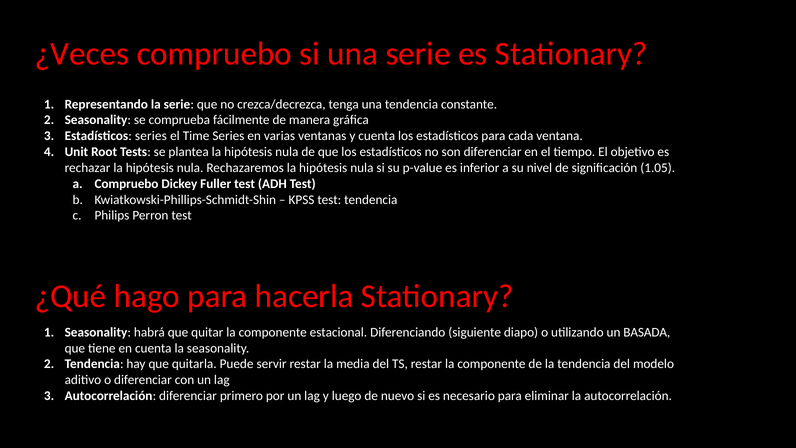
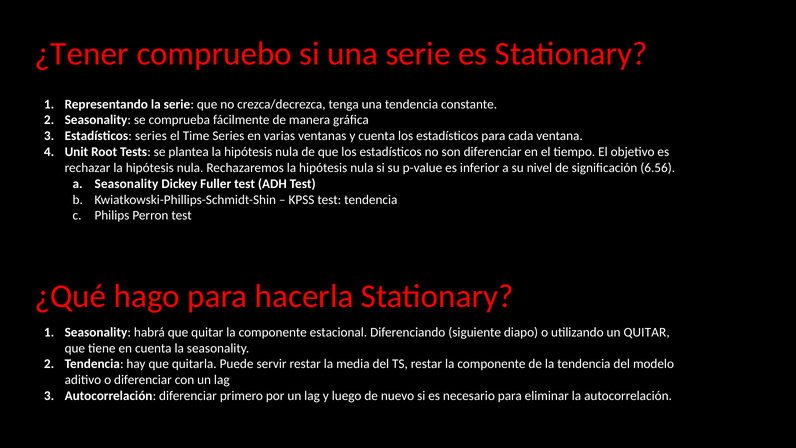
¿Veces: ¿Veces -> ¿Tener (82, 54)
1.05: 1.05 -> 6.56 (658, 168)
a Compruebo: Compruebo -> Seasonality (126, 184)
un BASADA: BASADA -> QUITAR (647, 332)
